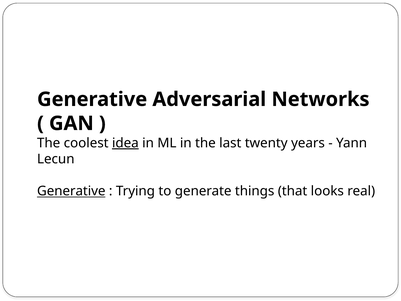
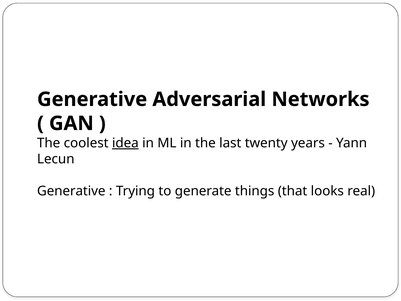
Generative underline: present -> none (71, 191)
